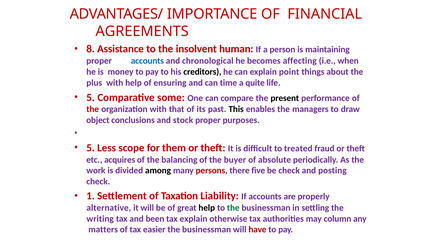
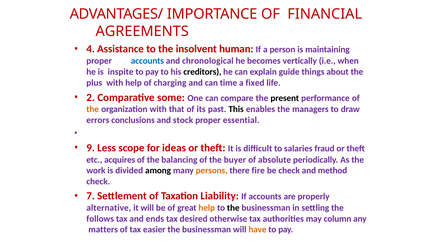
8: 8 -> 4 (91, 49)
affecting: affecting -> vertically (300, 61)
money: money -> inspite (121, 72)
point: point -> guide (289, 72)
ensuring: ensuring -> charging (170, 83)
quite: quite -> fixed (255, 83)
5: 5 -> 2 (91, 98)
the colour: red -> orange (93, 109)
object: object -> errors (98, 120)
purposes: purposes -> essential (241, 120)
5: 5 -> 9 (91, 148)
them: them -> ideas (174, 148)
treated: treated -> salaries (298, 149)
persons colour: red -> orange (212, 171)
five: five -> fire (258, 171)
posting: posting -> method (333, 171)
1: 1 -> 7 (91, 196)
help colour: black -> orange (207, 208)
the colour: green -> black (233, 208)
writing: writing -> follows (100, 219)
been: been -> ends (155, 219)
tax explain: explain -> desired (194, 219)
have colour: red -> orange (257, 230)
